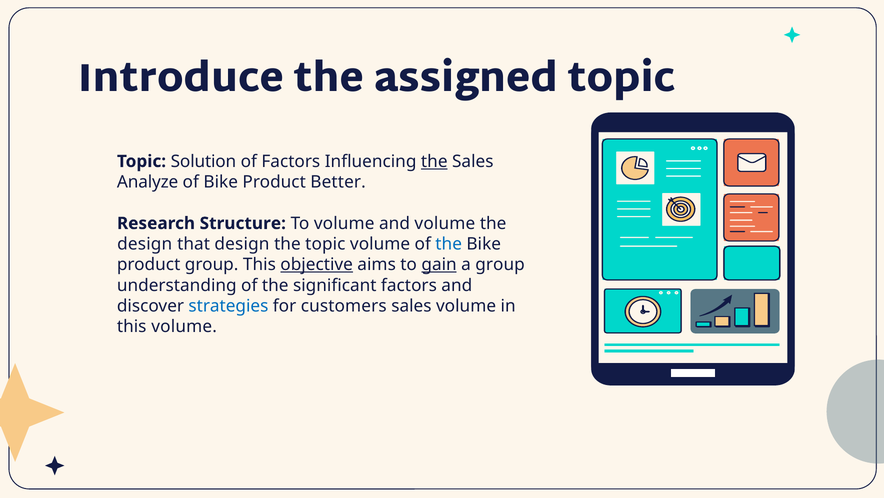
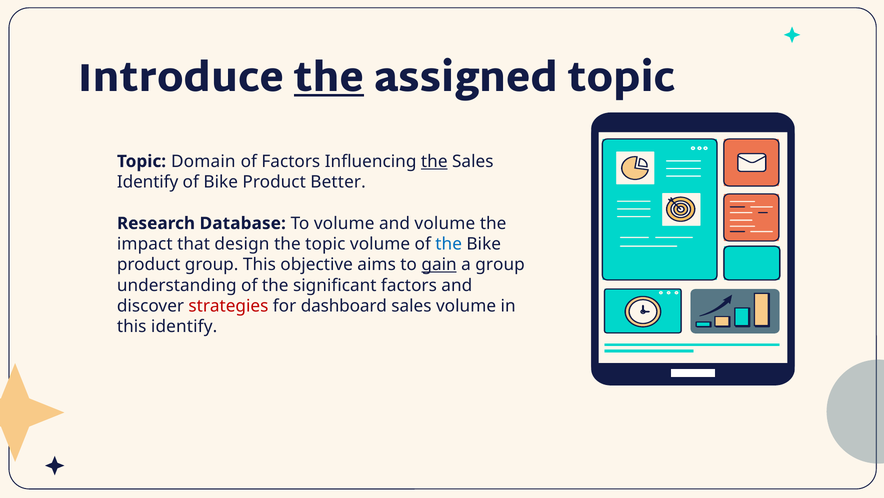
the underline: none -> present (329, 78)
Solution: Solution -> Domain (203, 161)
Analyze: Analyze -> Identify (148, 182)
Structure: Structure -> Database (243, 223)
design: design -> impact (145, 244)
objective underline: present -> none (317, 264)
strategies colour: blue -> red (228, 306)
customers: customers -> dashboard (344, 306)
this volume: volume -> identify (184, 326)
